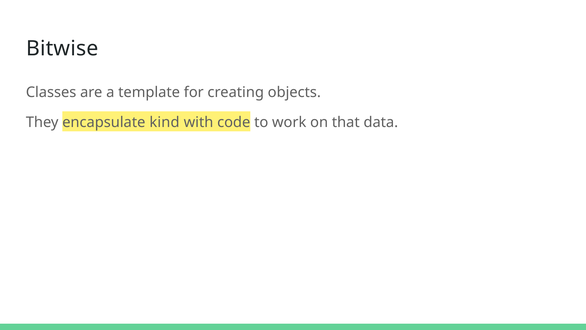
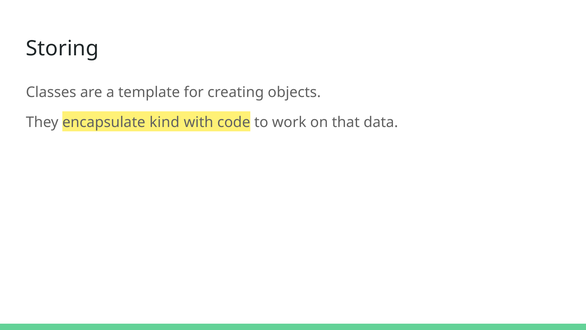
Bitwise: Bitwise -> Storing (62, 49)
